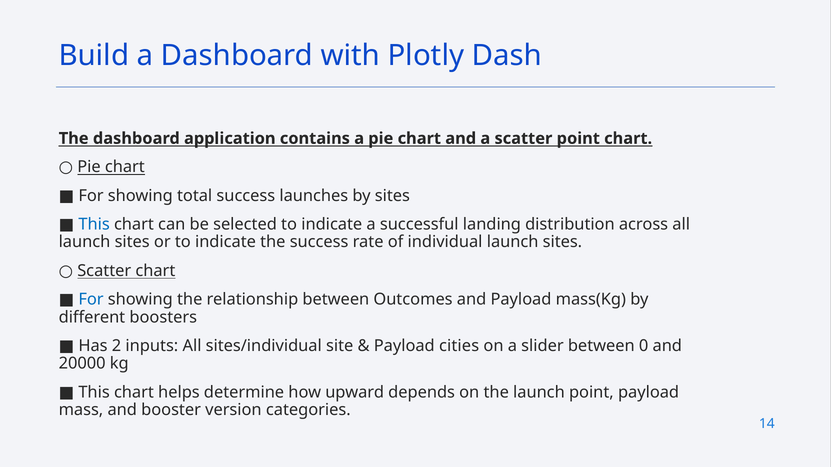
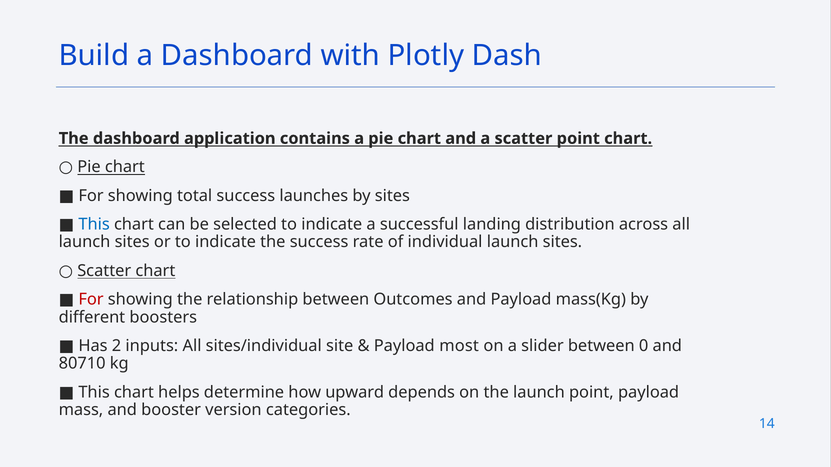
For colour: blue -> red (91, 300)
cities: cities -> most (459, 346)
20000: 20000 -> 80710 (82, 364)
